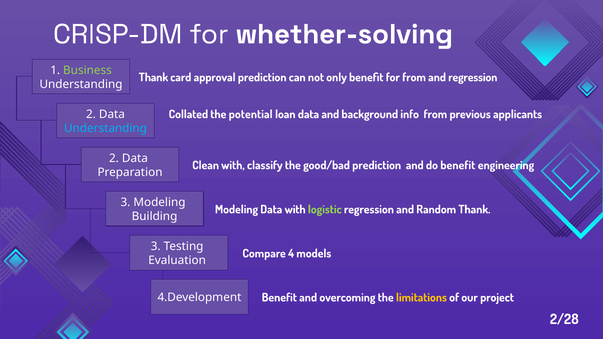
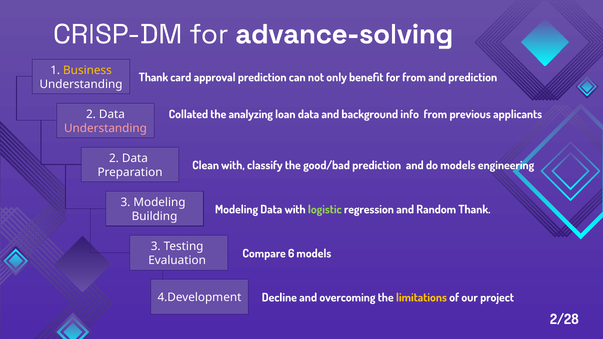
whether-solving: whether-solving -> advance-solving (344, 34)
Business colour: light green -> yellow (87, 70)
and regression: regression -> prediction (473, 77)
potential: potential -> analyzing (251, 114)
Understanding colour: light blue -> pink (105, 128)
do benefit: benefit -> models (458, 165)
4: 4 -> 6 (291, 254)
Benefit: Benefit -> Decline (279, 298)
